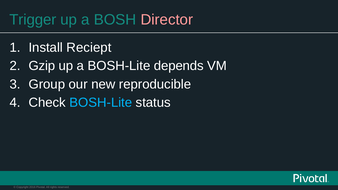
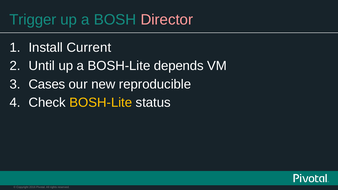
Reciept: Reciept -> Current (89, 47)
Gzip: Gzip -> Until (42, 66)
Group: Group -> Cases (47, 84)
BOSH-Lite colour: light blue -> yellow (101, 103)
